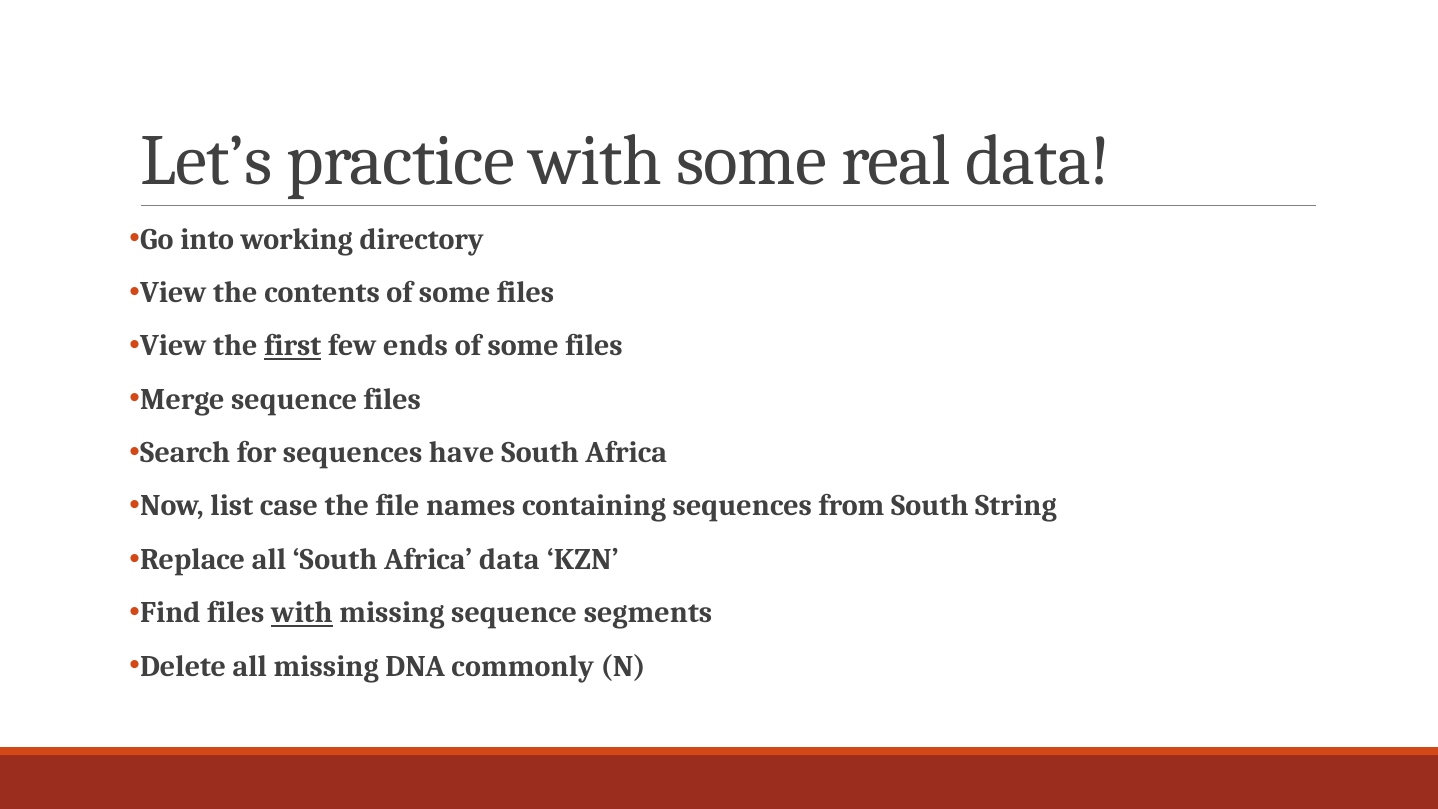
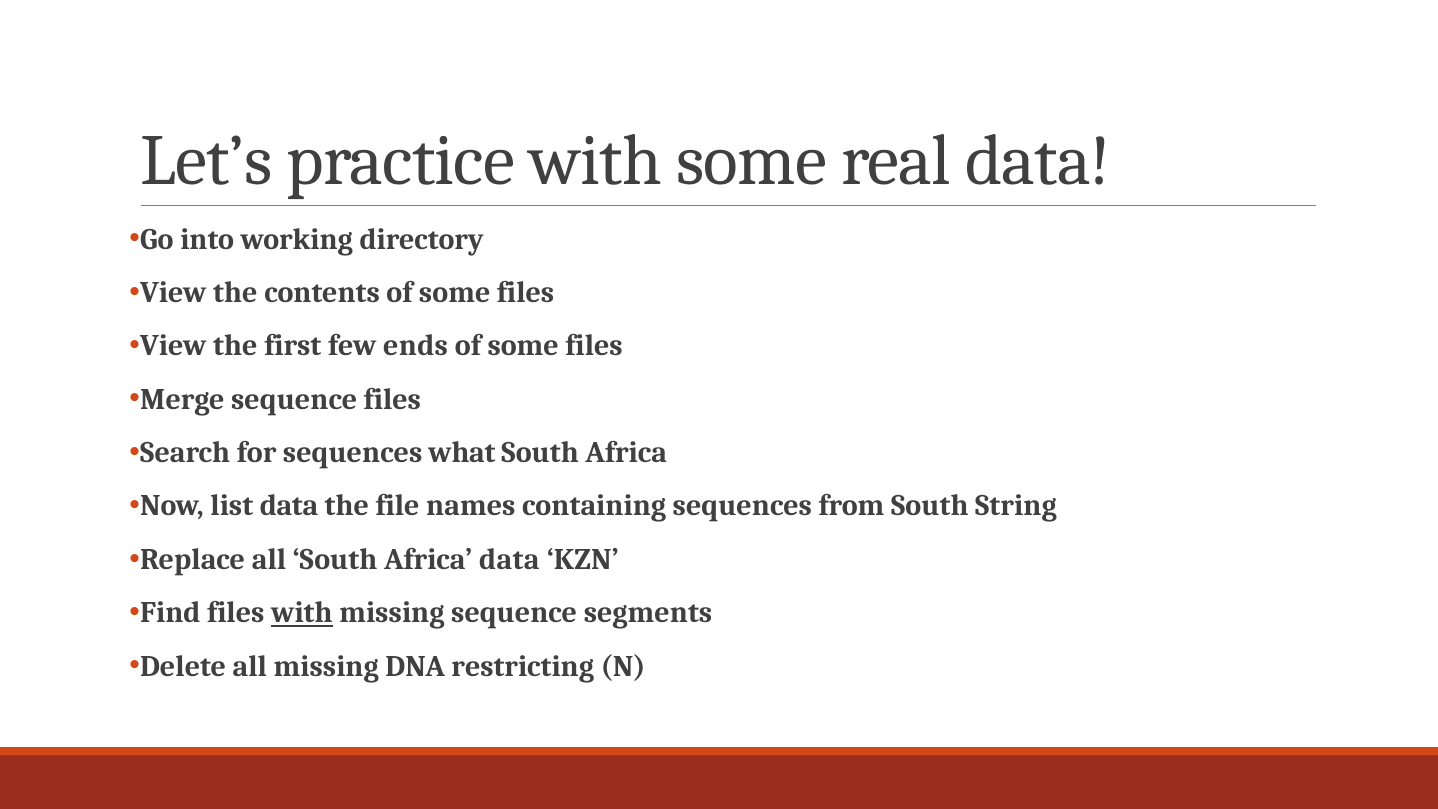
first underline: present -> none (293, 346)
have: have -> what (462, 453)
list case: case -> data (289, 506)
commonly: commonly -> restricting (523, 666)
